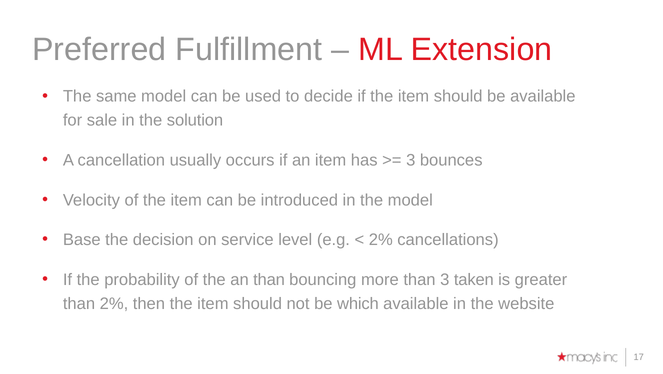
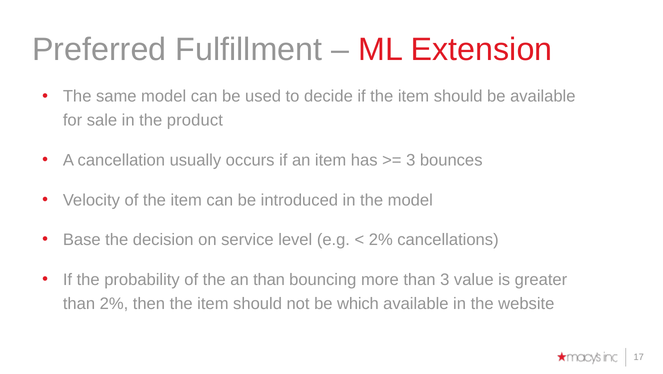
solution: solution -> product (195, 120)
taken: taken -> value (474, 279)
